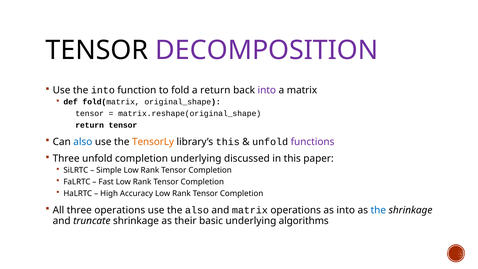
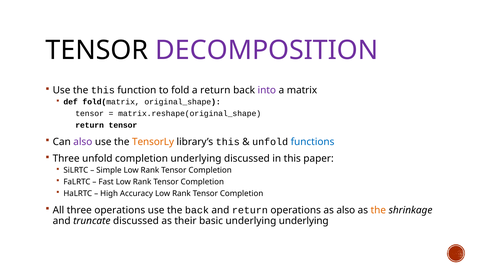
the into: into -> this (103, 90)
also colour: blue -> purple (83, 142)
functions colour: purple -> blue (313, 142)
the also: also -> back (197, 210)
and matrix: matrix -> return (250, 210)
as into: into -> also (346, 210)
the colour: blue -> orange (378, 210)
truncate shrinkage: shrinkage -> discussed (136, 221)
underlying algorithms: algorithms -> underlying (304, 221)
